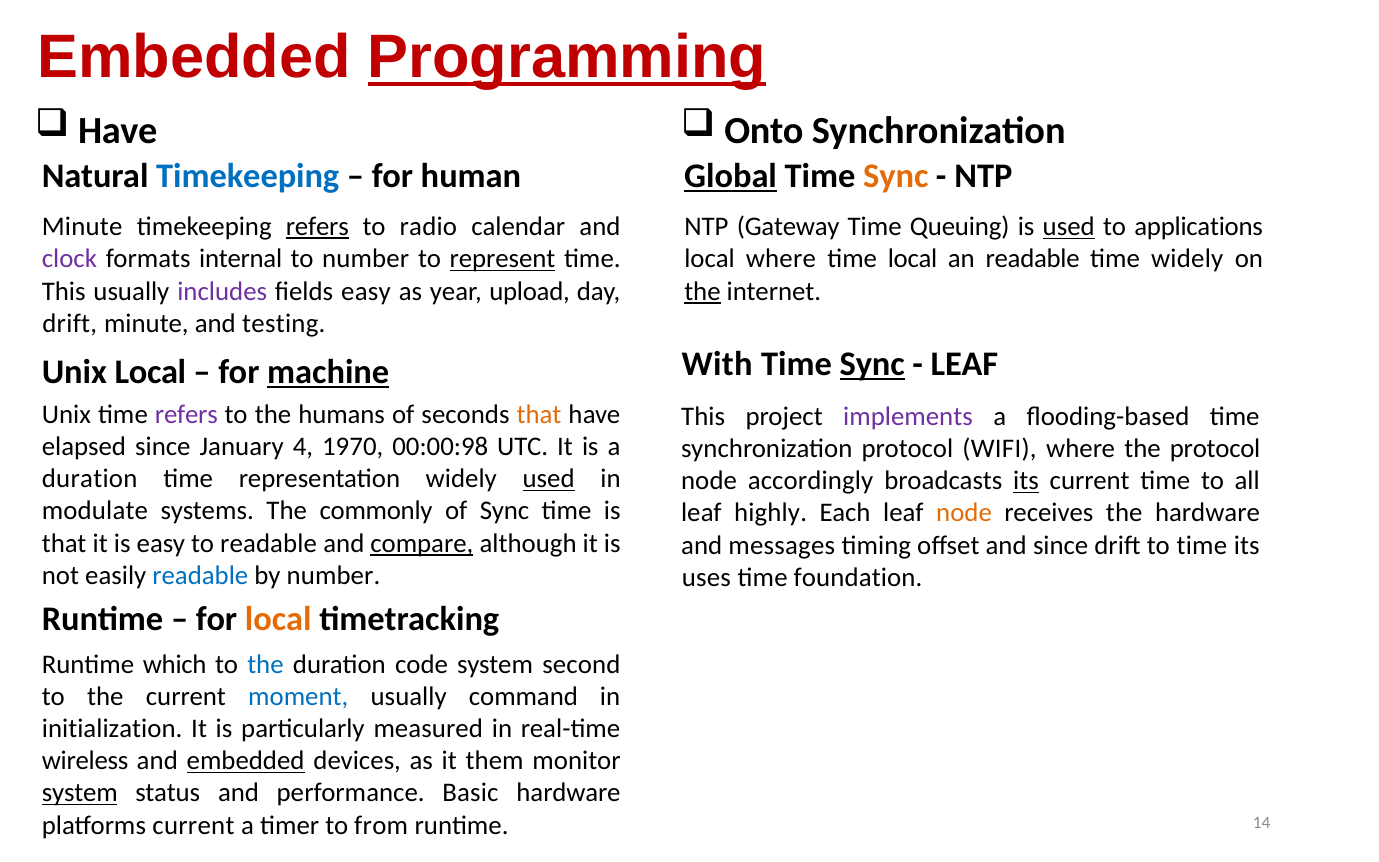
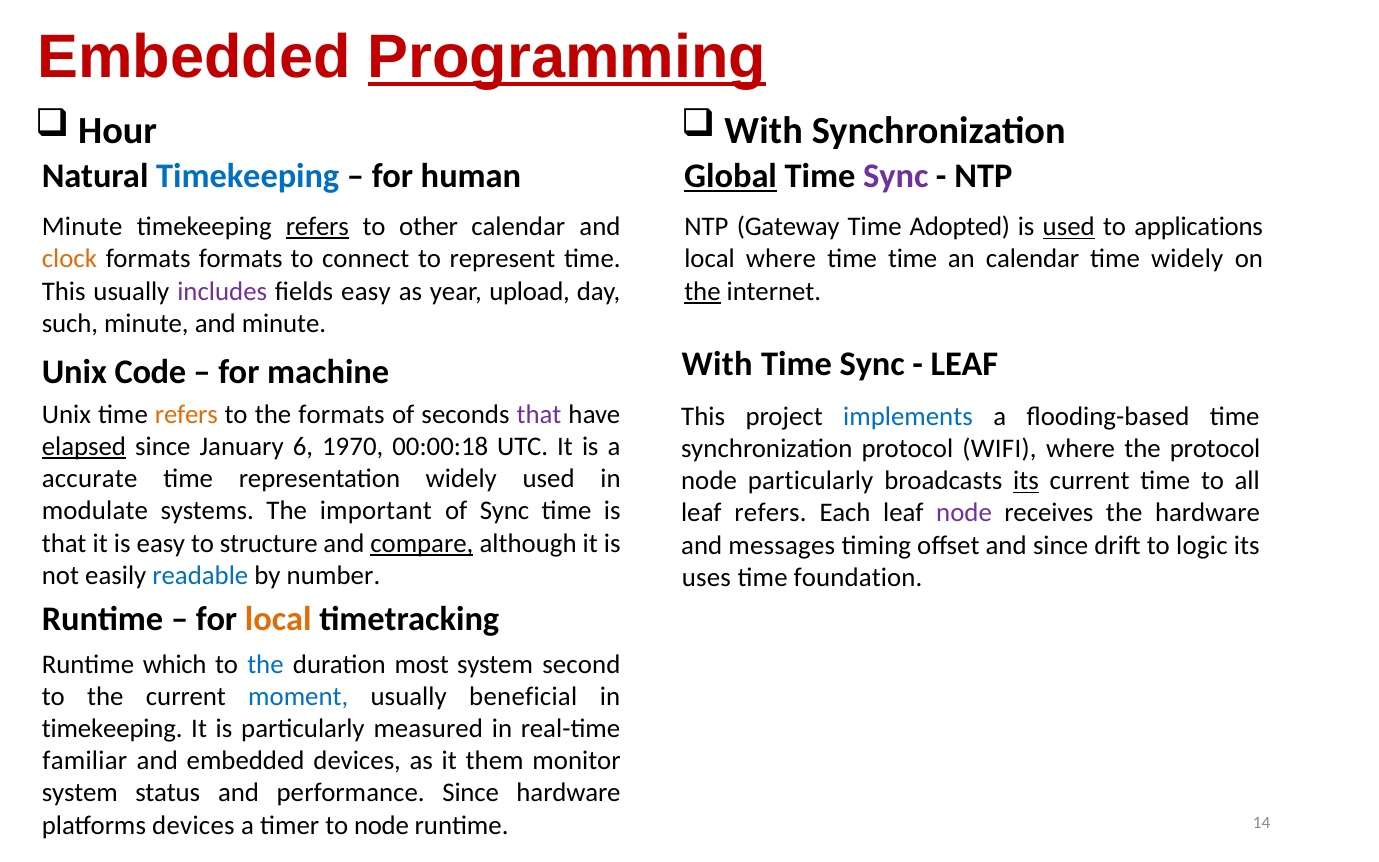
Have: Have -> Hour (118, 130)
Onto: Onto -> With (764, 130)
Sync colour: orange -> purple (896, 176)
radio: radio -> other (429, 227)
Queuing: Queuing -> Adopted (960, 227)
clock colour: purple -> orange (69, 259)
formats internal: internal -> formats (241, 259)
to number: number -> connect (366, 259)
represent underline: present -> none (502, 259)
time local: local -> time (913, 259)
an readable: readable -> calendar (1033, 259)
drift: drift -> such (70, 323)
and testing: testing -> minute (284, 323)
Sync underline: present -> none (872, 364)
Unix Local: Local -> Code (150, 372)
machine underline: present -> none (328, 372)
refers colour: purple -> orange (186, 414)
the humans: humans -> formats (341, 414)
that colour: orange -> purple (539, 414)
implements colour: purple -> blue (908, 416)
elapsed underline: none -> present (84, 447)
4: 4 -> 6 (303, 447)
00:00:98: 00:00:98 -> 00:00:18 (440, 447)
duration: duration -> accurate (90, 479)
used underline: present -> none (549, 479)
node accordingly: accordingly -> particularly (811, 481)
commonly: commonly -> important (376, 511)
leaf highly: highly -> refers (771, 513)
node colour: orange -> purple (964, 513)
to readable: readable -> structure (269, 543)
to time: time -> logic (1202, 545)
code: code -> most (422, 664)
command: command -> beneficial (523, 696)
initialization: initialization -> timekeeping (112, 729)
wireless: wireless -> familiar (85, 761)
embedded underline: present -> none (246, 761)
system underline: present -> none (80, 793)
performance Basic: Basic -> Since (471, 793)
platforms current: current -> devices (193, 825)
to from: from -> node (381, 825)
